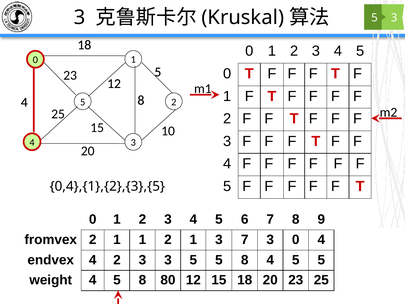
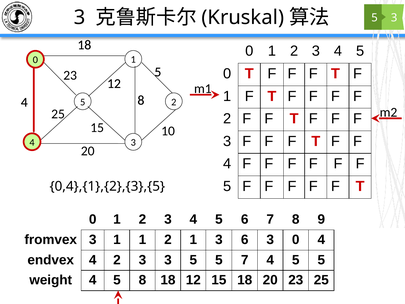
fromvex 2: 2 -> 3 (93, 239)
3 7: 7 -> 6 (245, 239)
5 5 8: 8 -> 7 (245, 260)
8 80: 80 -> 18 (168, 280)
